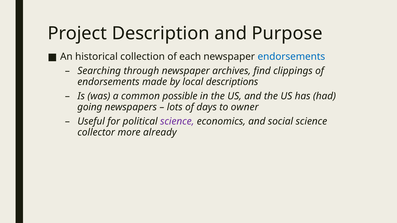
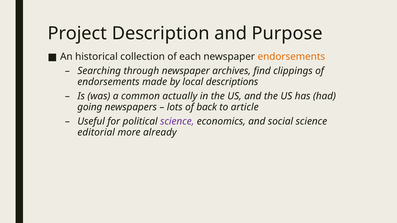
endorsements colour: blue -> orange (291, 57)
possible: possible -> actually (180, 96)
days: days -> back (207, 107)
owner: owner -> article (245, 107)
collector: collector -> editorial (96, 133)
